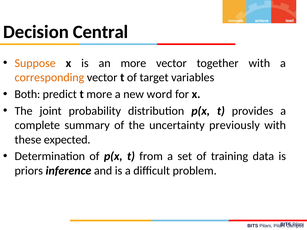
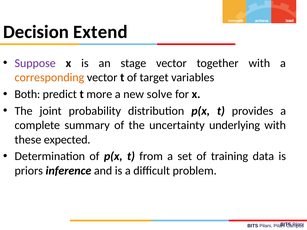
Central: Central -> Extend (100, 32)
Suppose colour: orange -> purple (35, 63)
an more: more -> stage (133, 63)
word: word -> solve (159, 94)
previously: previously -> underlying (235, 125)
